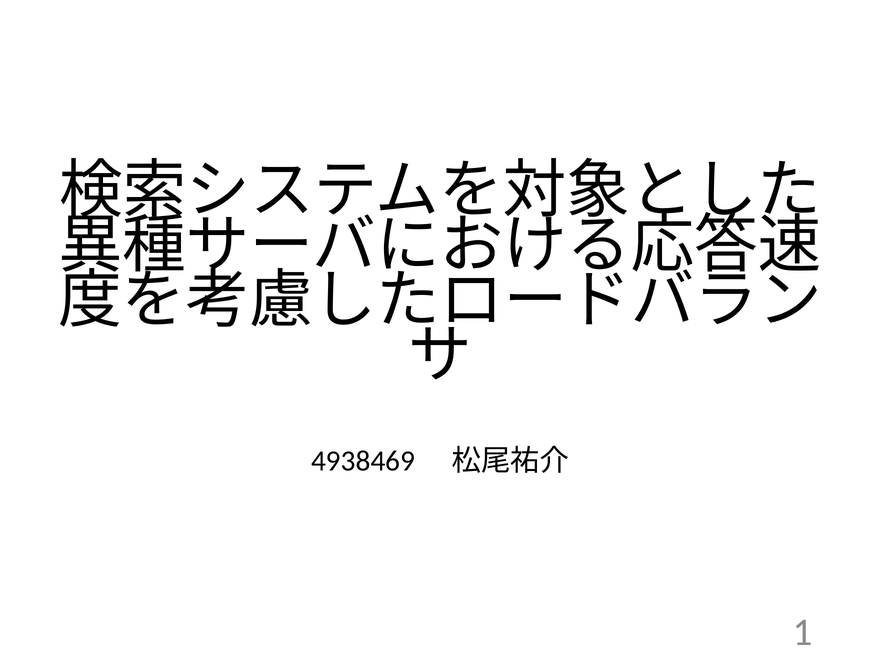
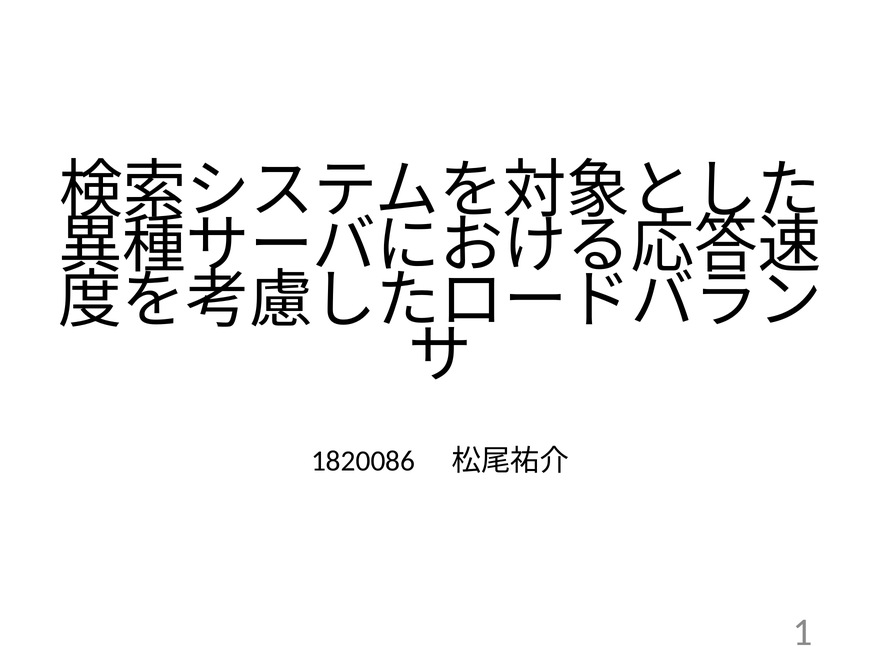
4938469: 4938469 -> 1820086 (363, 461)
